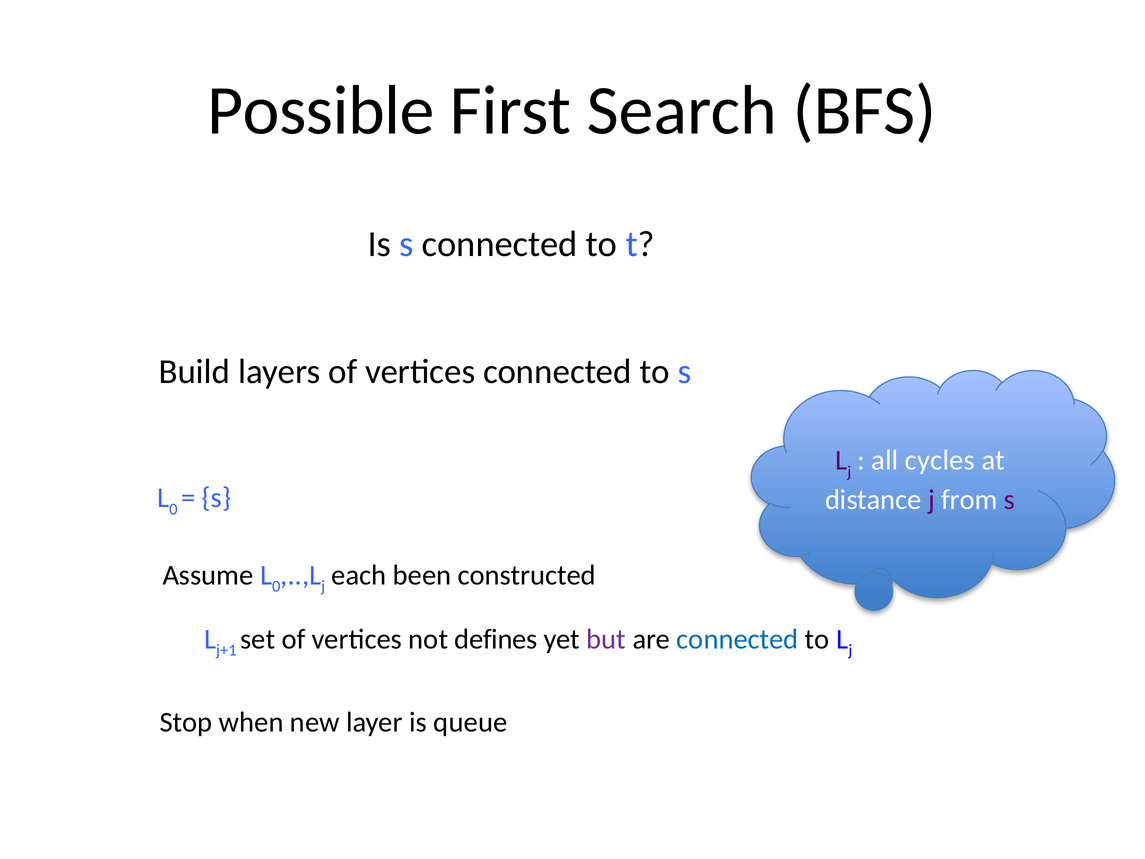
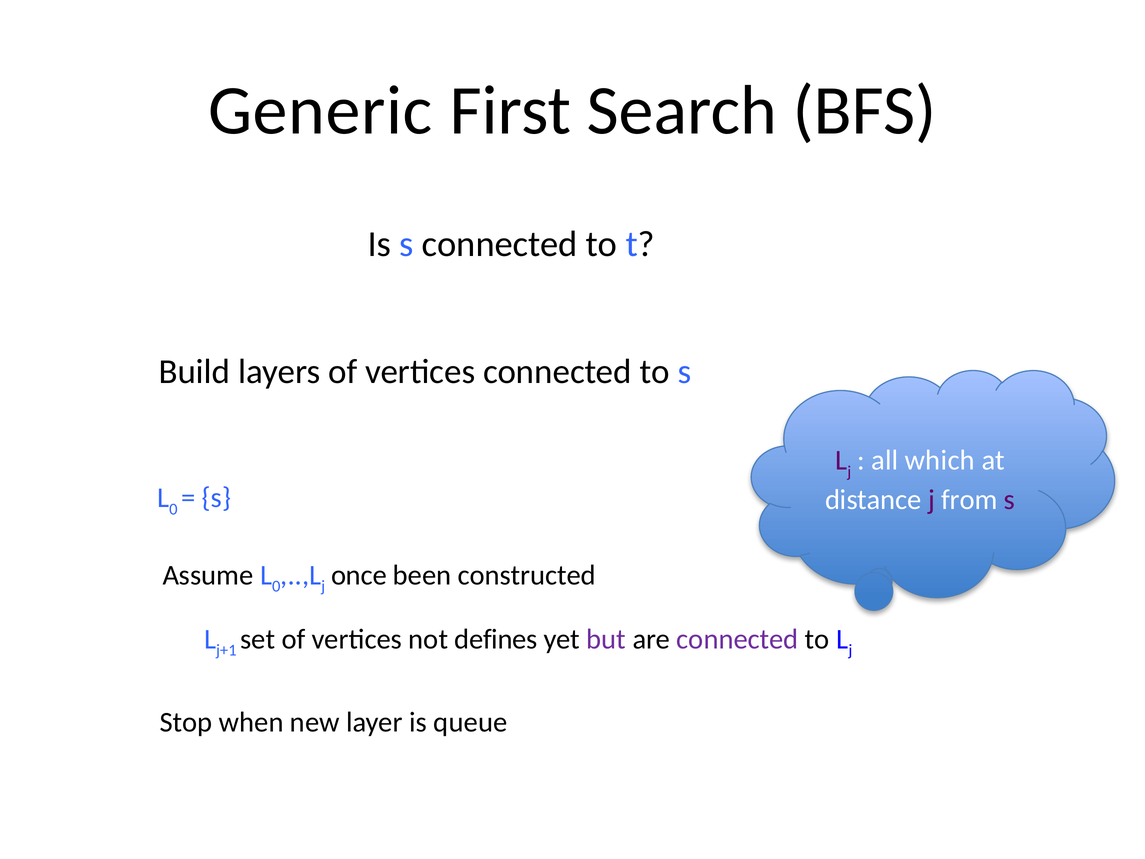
Possible: Possible -> Generic (320, 111)
cycles: cycles -> which (940, 460)
each: each -> once (359, 575)
connected colour: blue -> purple (737, 639)
